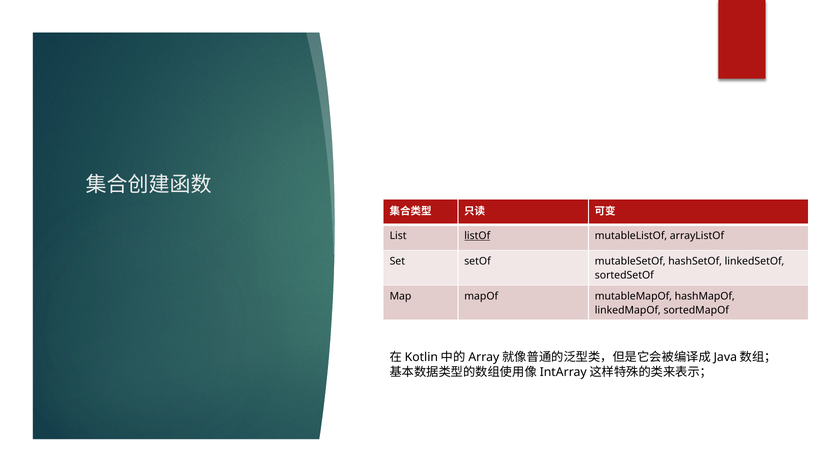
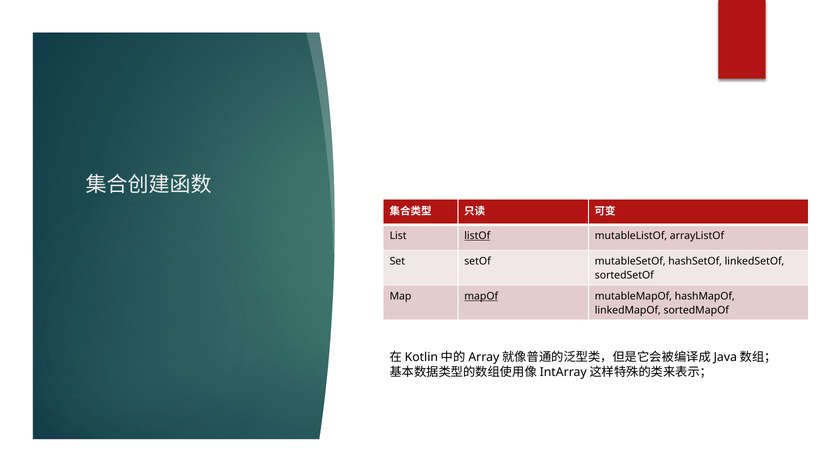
mapOf underline: none -> present (481, 296)
